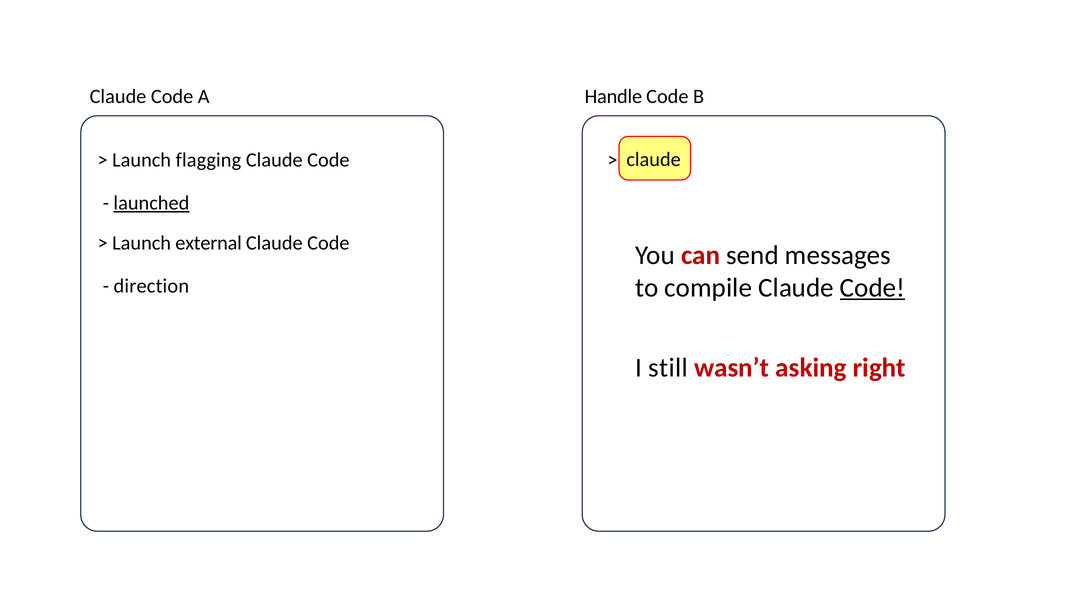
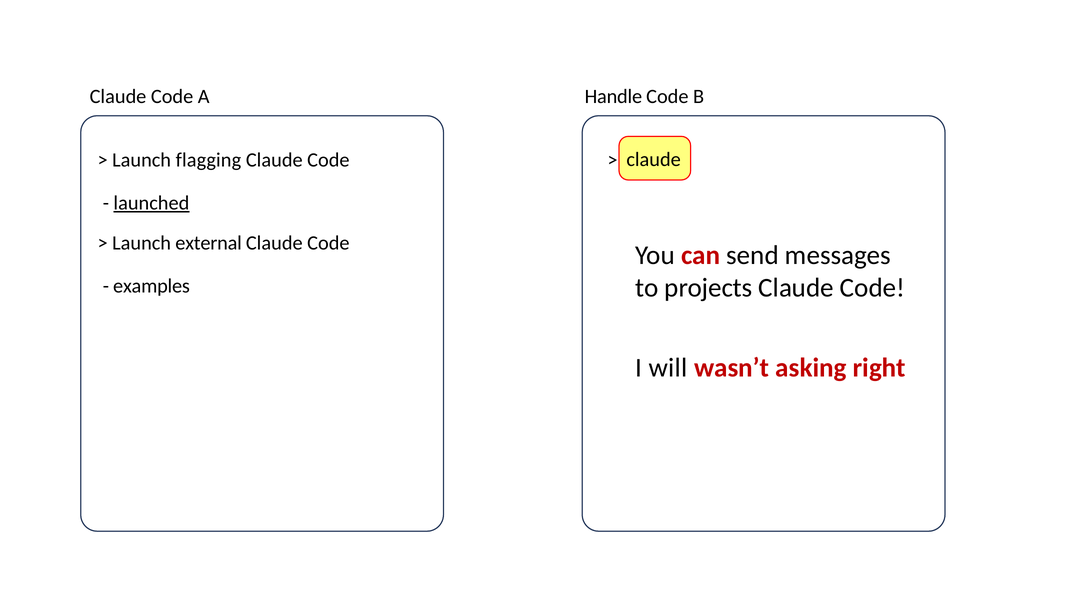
compile: compile -> projects (708, 287)
Code underline: present -> none (873, 287)
direction: direction -> examples (152, 286)
still: still -> will (668, 367)
